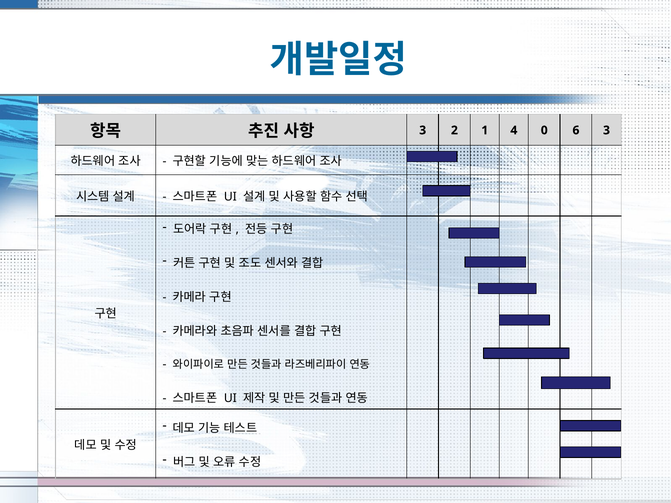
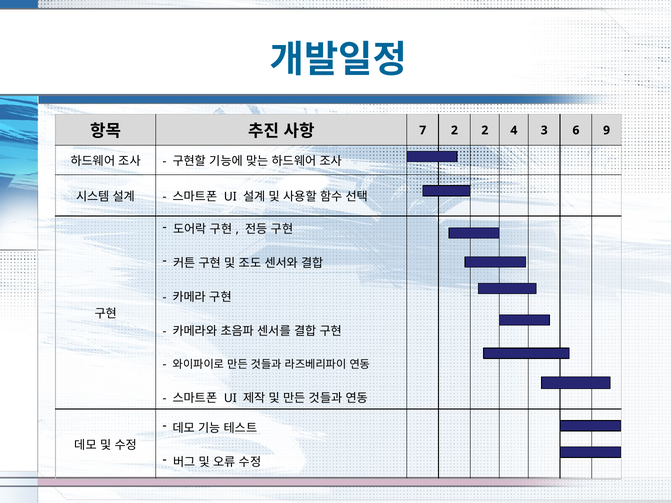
3: 3 -> 7 (423, 130)
2 1: 1 -> 2 (485, 130)
0: 0 -> 3 (544, 130)
6 3: 3 -> 9 (607, 130)
